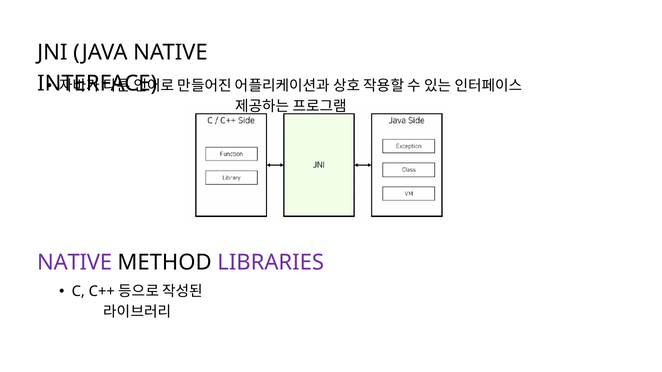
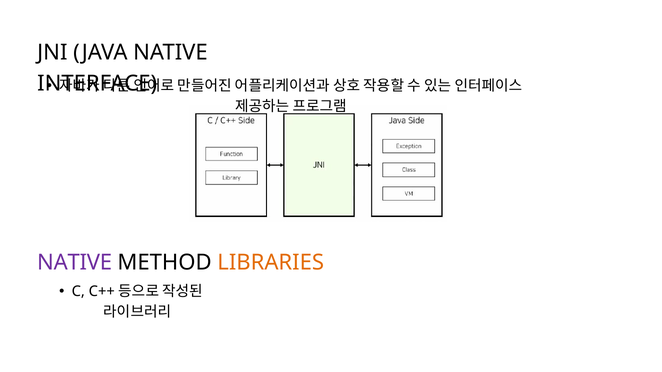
LIBRARIES colour: purple -> orange (271, 263)
